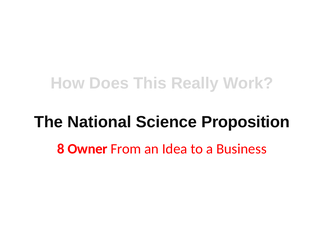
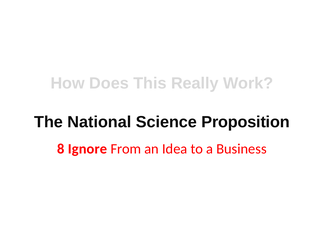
Owner: Owner -> Ignore (87, 149)
